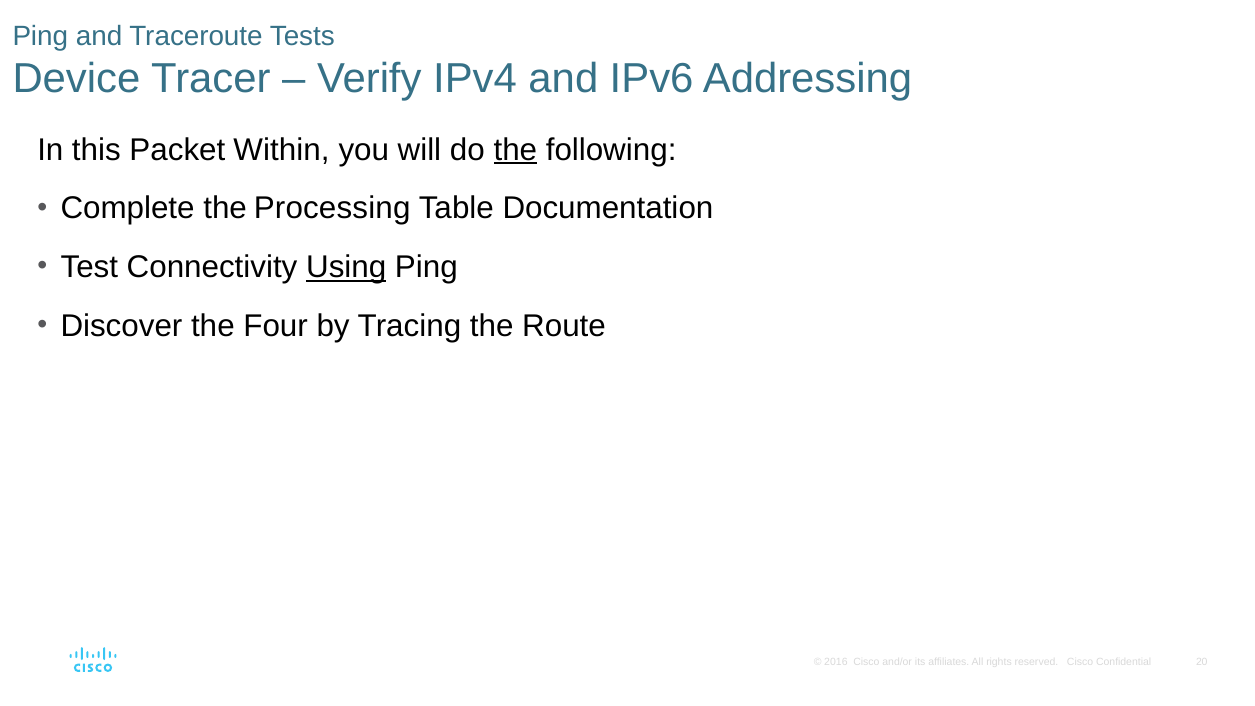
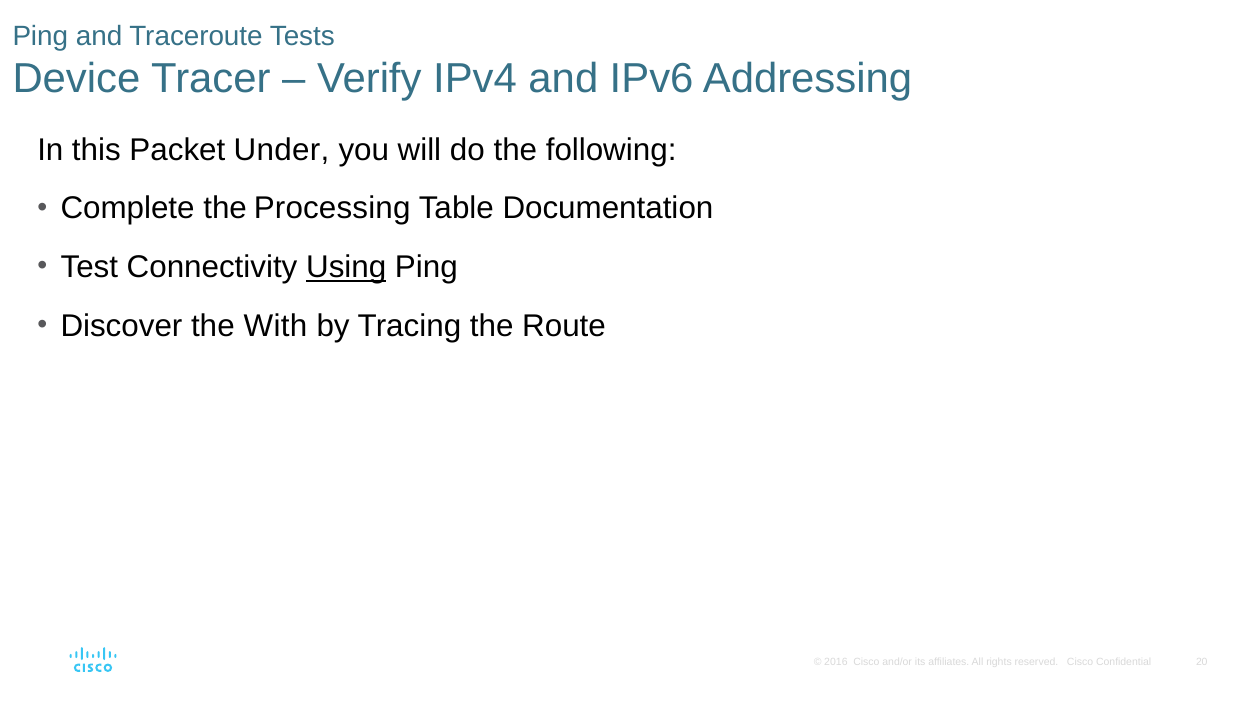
Within: Within -> Under (281, 150)
the underline: present -> none (515, 150)
Four: Four -> With (275, 326)
